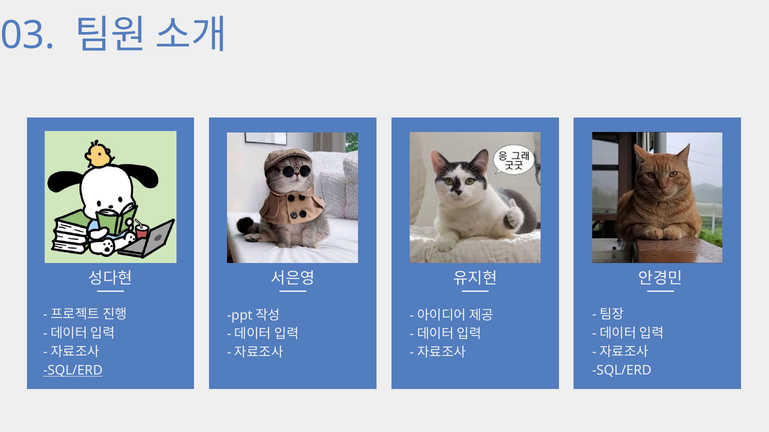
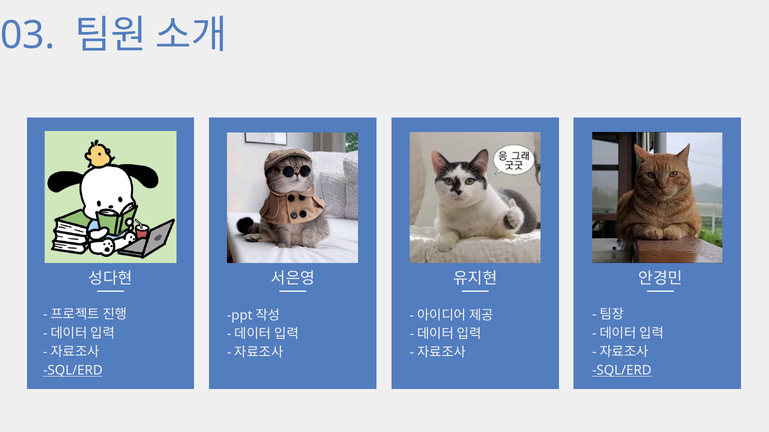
SQL/ERD underline: none -> present (622, 371)
